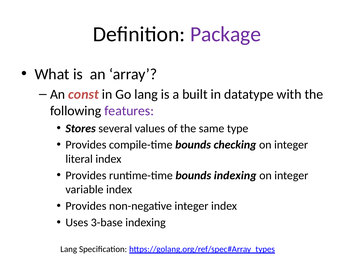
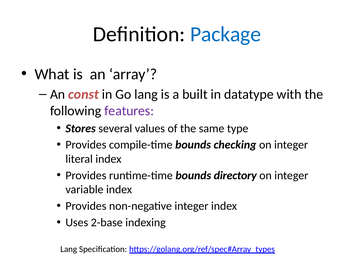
Package colour: purple -> blue (226, 34)
bounds indexing: indexing -> directory (235, 176)
3-base: 3-base -> 2-base (107, 223)
